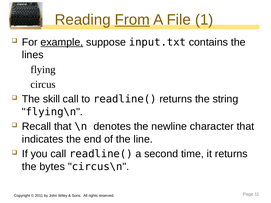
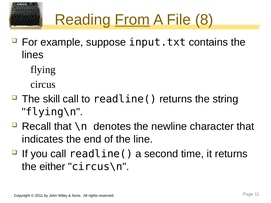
1: 1 -> 8 (204, 20)
example underline: present -> none (62, 42)
bytes: bytes -> either (52, 167)
